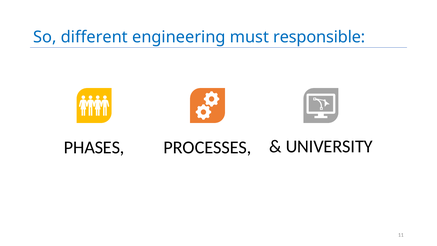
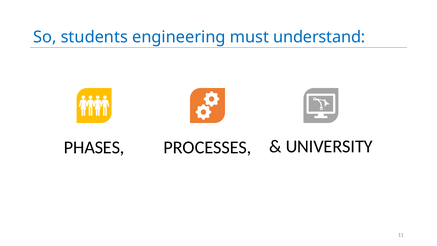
different: different -> students (94, 37)
responsible: responsible -> understand (319, 37)
